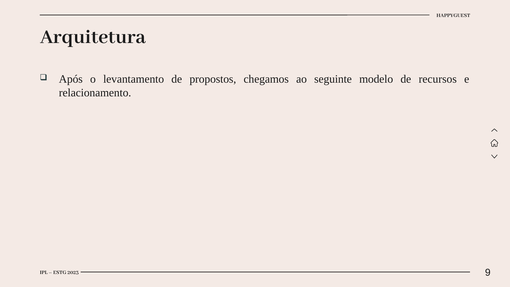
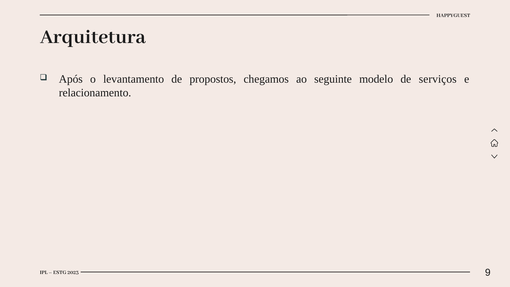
recursos: recursos -> serviços (438, 79)
